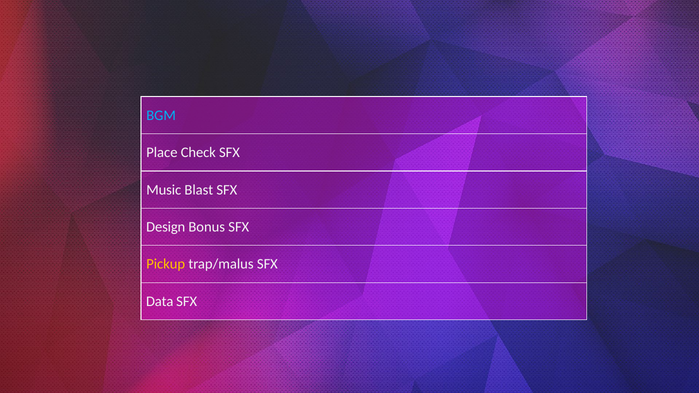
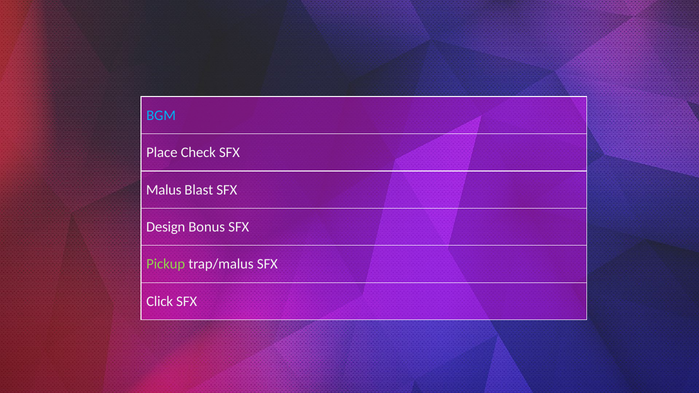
Music: Music -> Malus (164, 190)
Pickup colour: yellow -> light green (166, 264)
Data: Data -> Click (160, 302)
